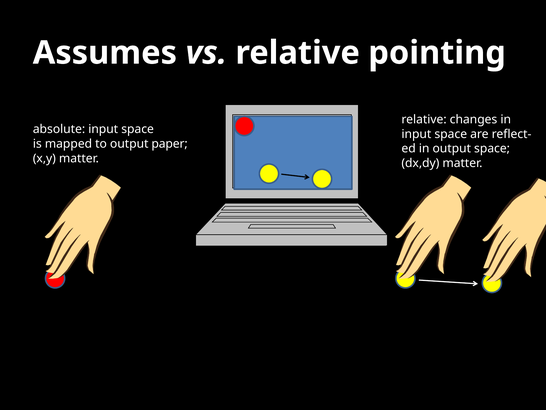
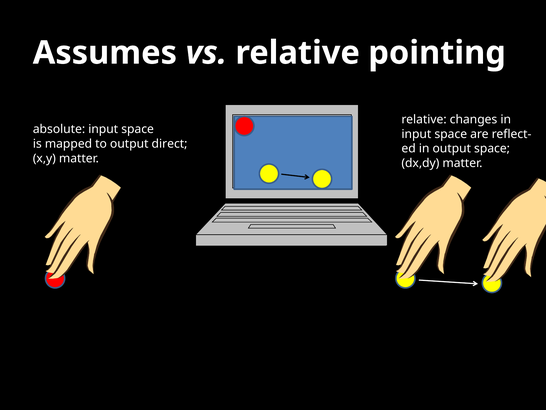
paper: paper -> direct (170, 144)
